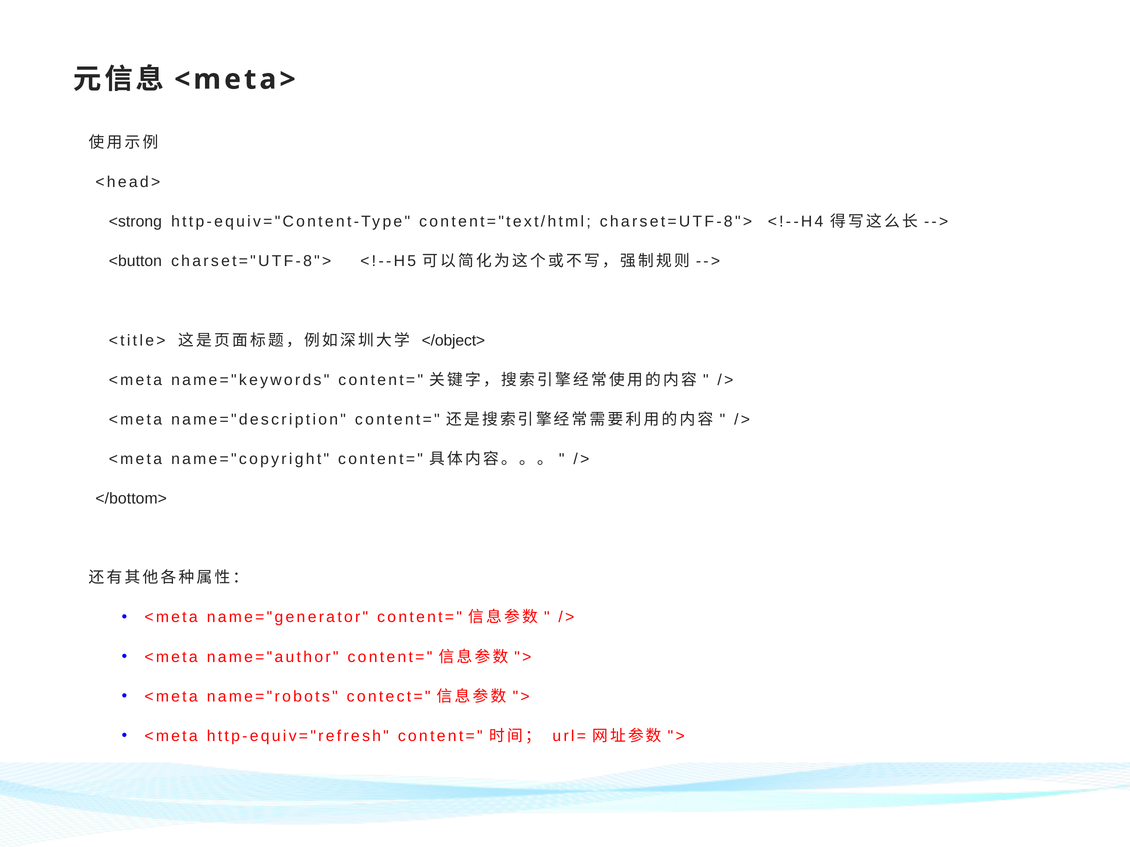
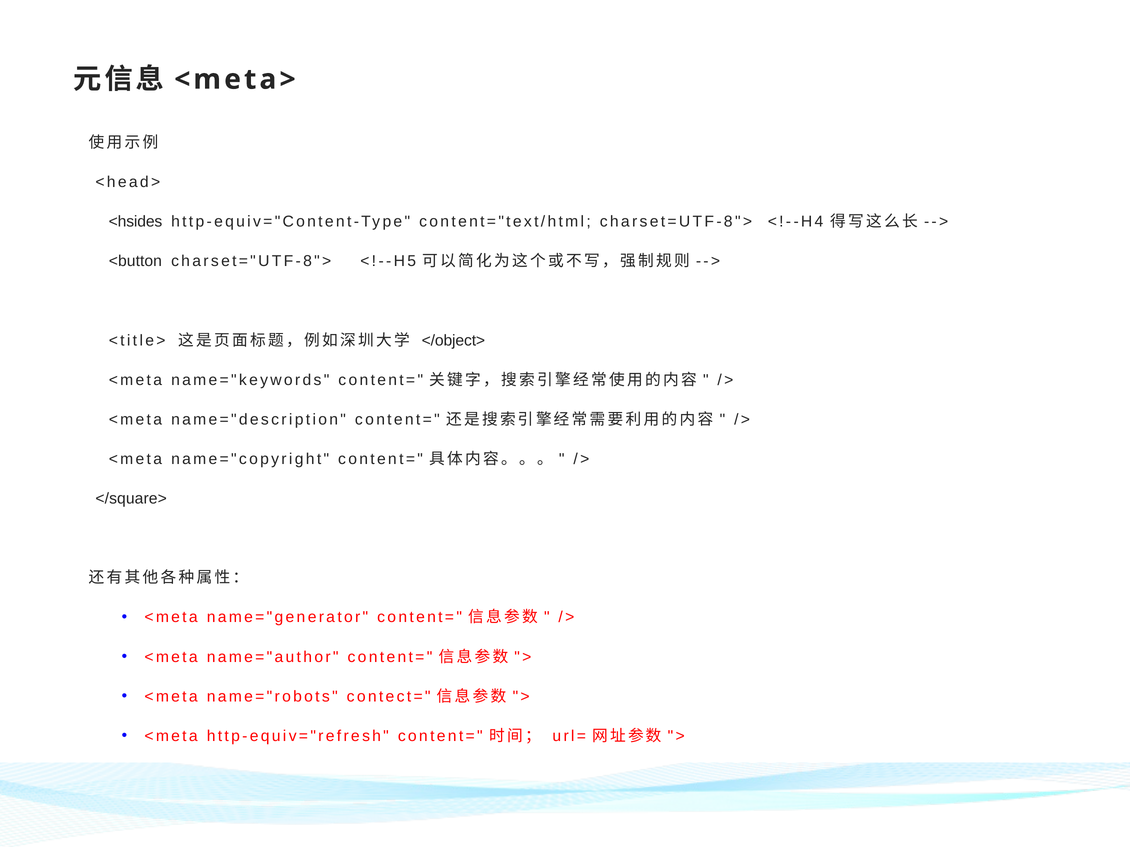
<strong: <strong -> <hsides (136, 222)
</bottom>: </bottom> -> </square> (131, 499)
